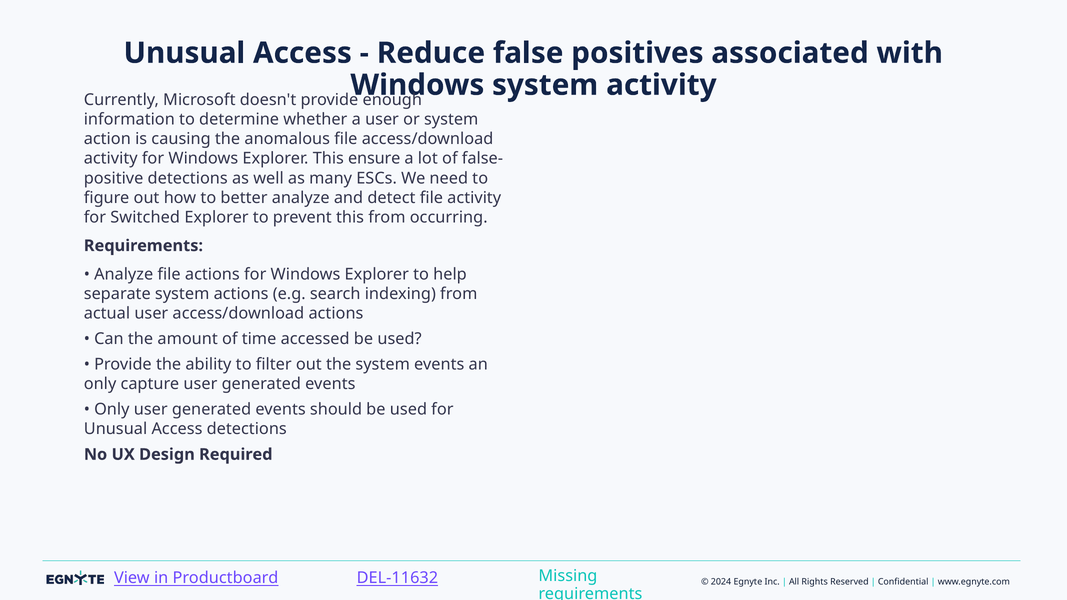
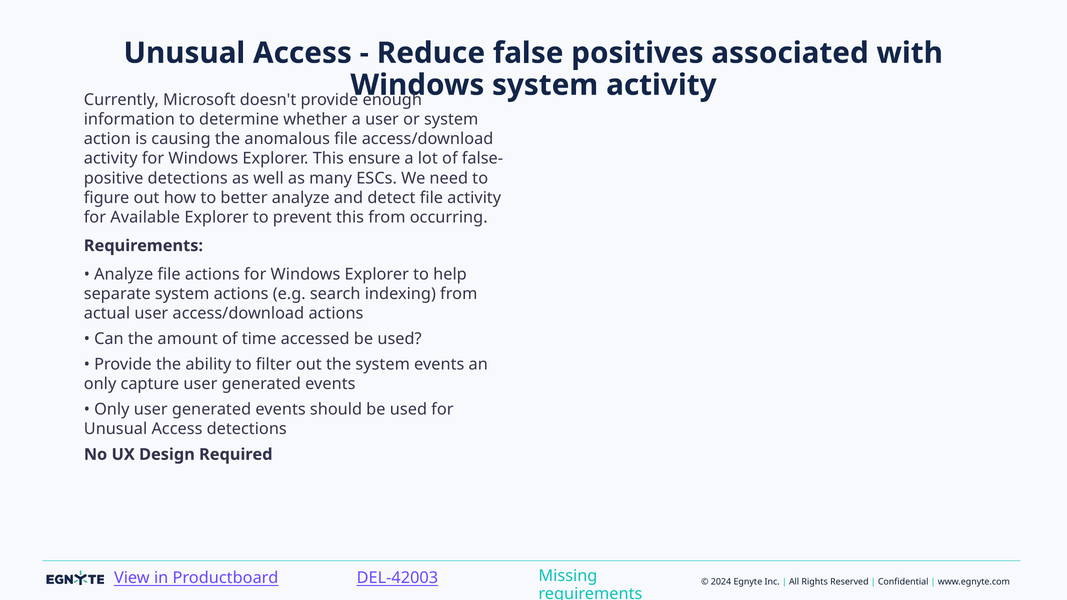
Switched: Switched -> Available (145, 217)
DEL-11632: DEL-11632 -> DEL-42003 (397, 578)
